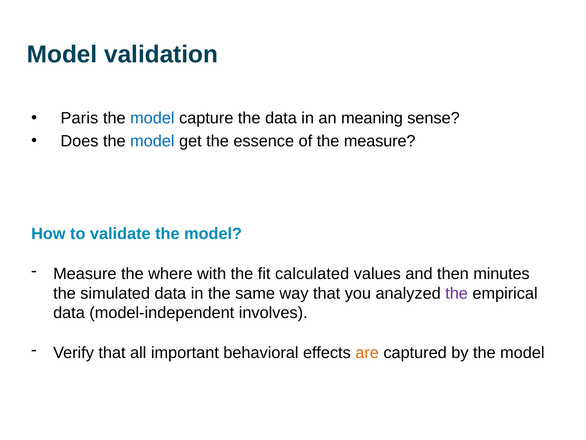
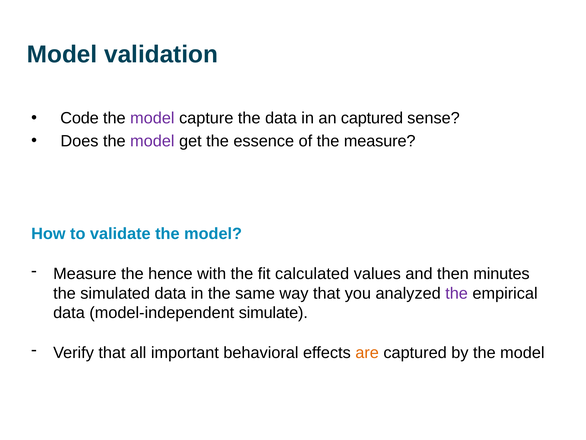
Paris: Paris -> Code (80, 118)
model colour: blue -> purple (152, 118)
an meaning: meaning -> captured (372, 118)
model colour: blue -> purple (152, 141)
where: where -> hence (170, 273)
involves: involves -> simulate (273, 313)
